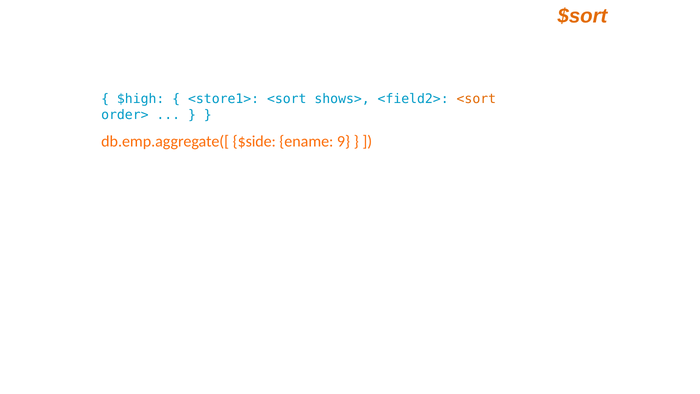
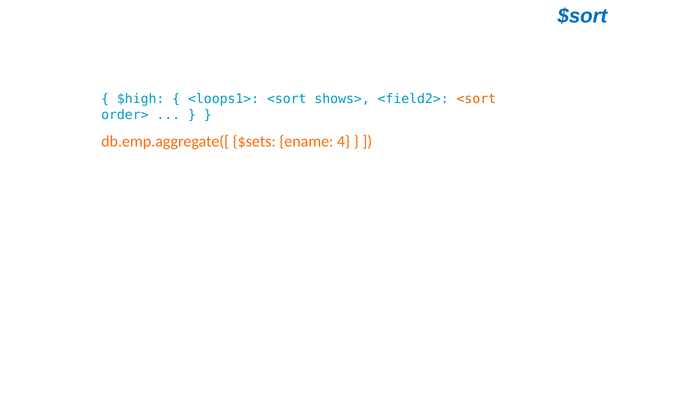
$sort colour: orange -> blue (582, 16)
<store1>: <store1> -> <loops1> (224, 99)
$side: $side -> $sets (254, 141)
9: 9 -> 4 (344, 141)
